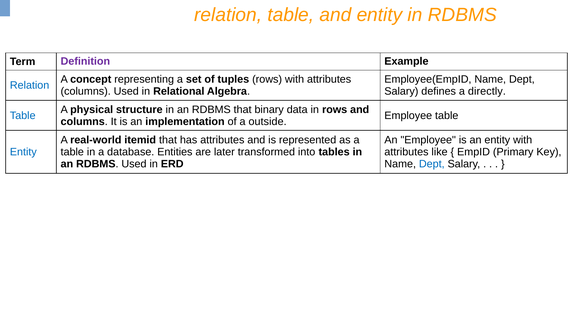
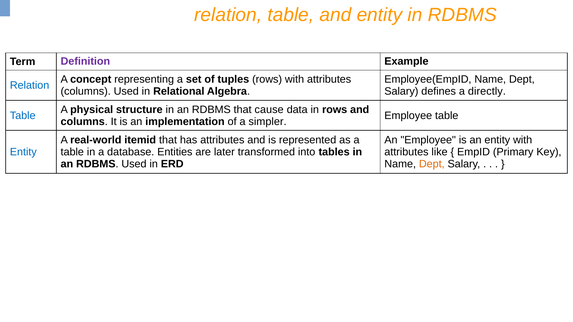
binary: binary -> cause (269, 110)
outside: outside -> simpler (268, 122)
Dept colour: blue -> orange (432, 164)
